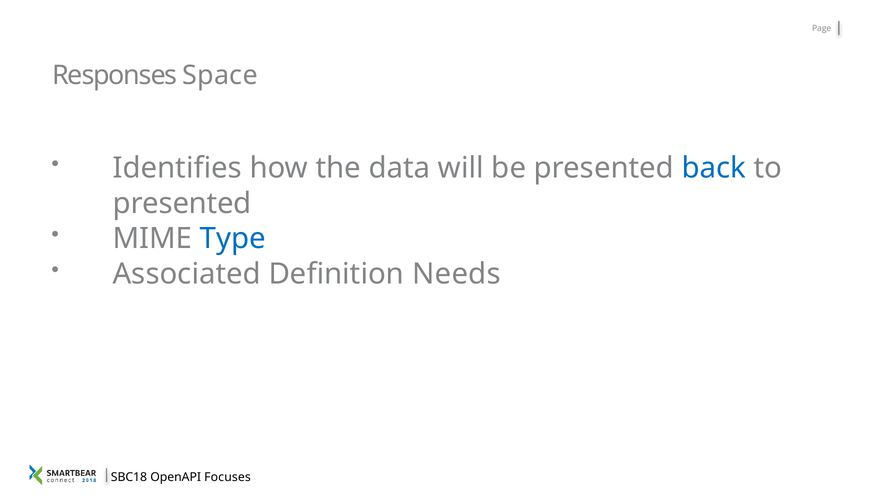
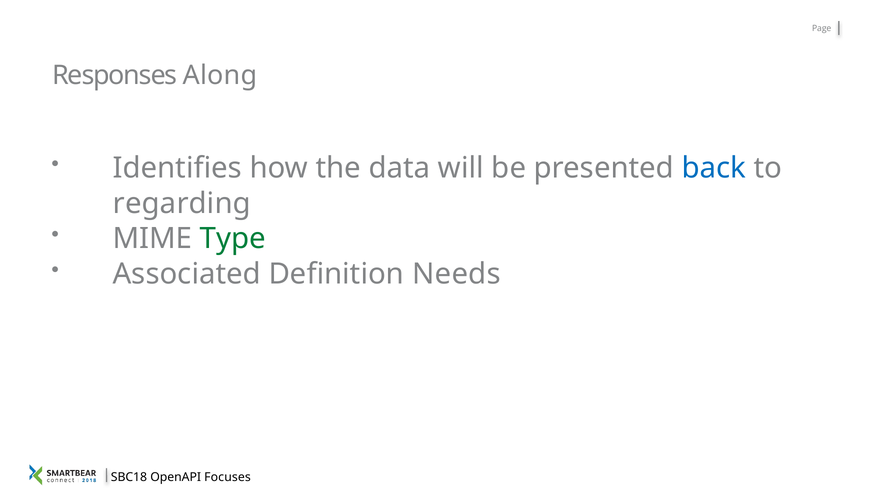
Space: Space -> Along (220, 75)
presented: presented -> regarding (182, 204)
Type colour: blue -> green (233, 239)
